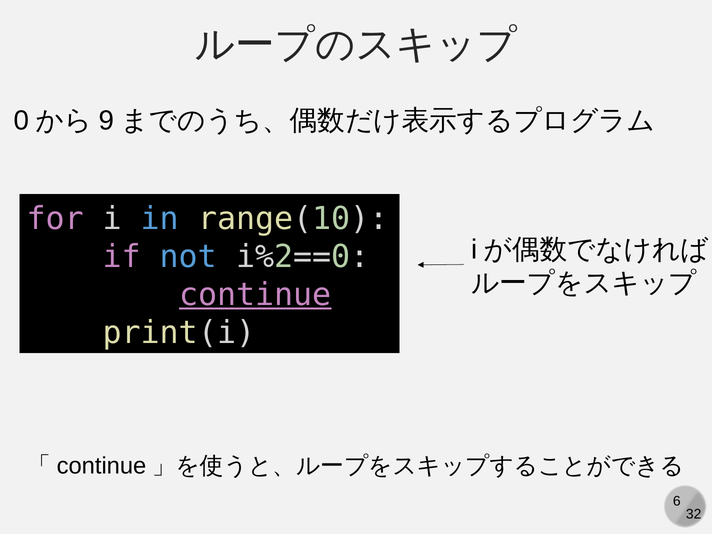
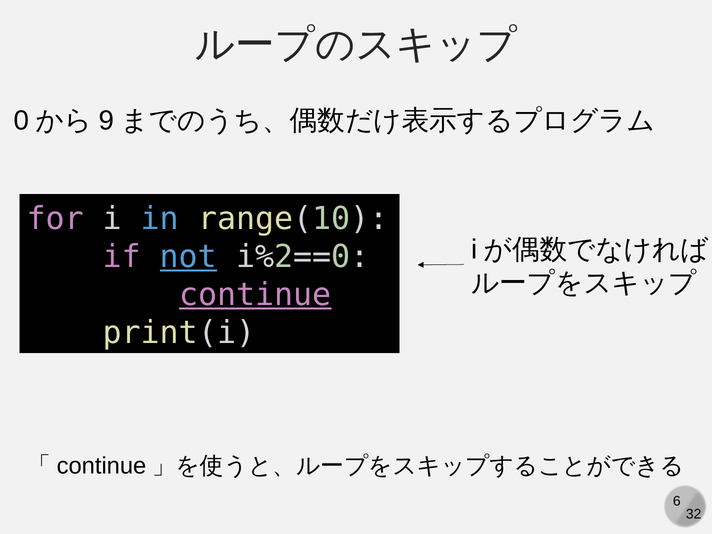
not underline: none -> present (188, 257)
